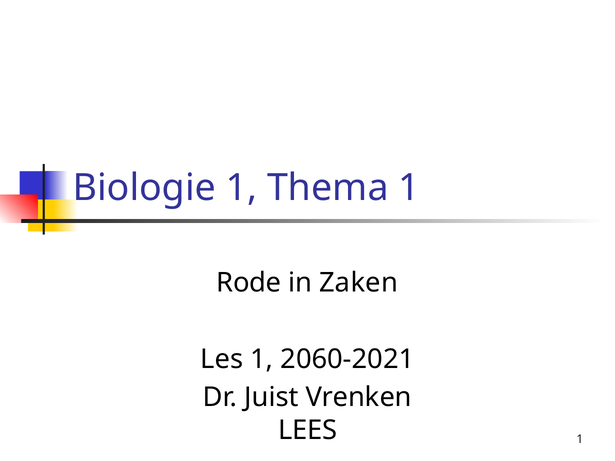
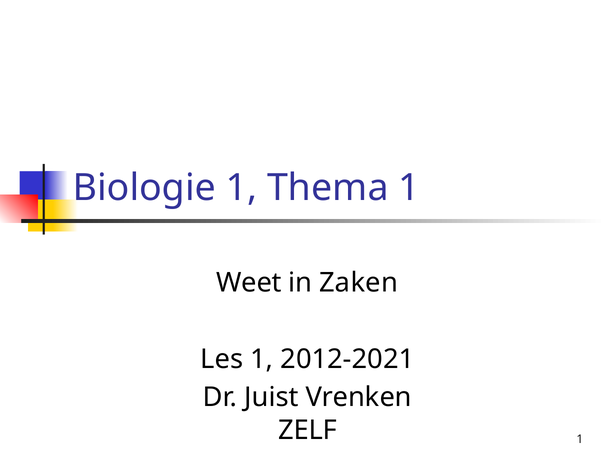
Rode: Rode -> Weet (249, 283)
2060-2021: 2060-2021 -> 2012-2021 (347, 359)
LEES: LEES -> ZELF (308, 430)
